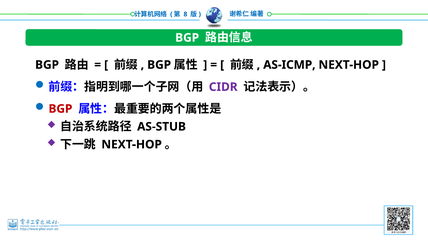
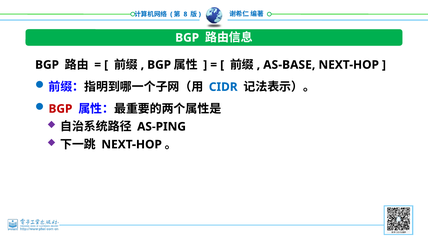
AS-ICMP: AS-ICMP -> AS-BASE (289, 65)
CIDR colour: purple -> blue (223, 87)
AS-STUB: AS-STUB -> AS-PING (162, 127)
